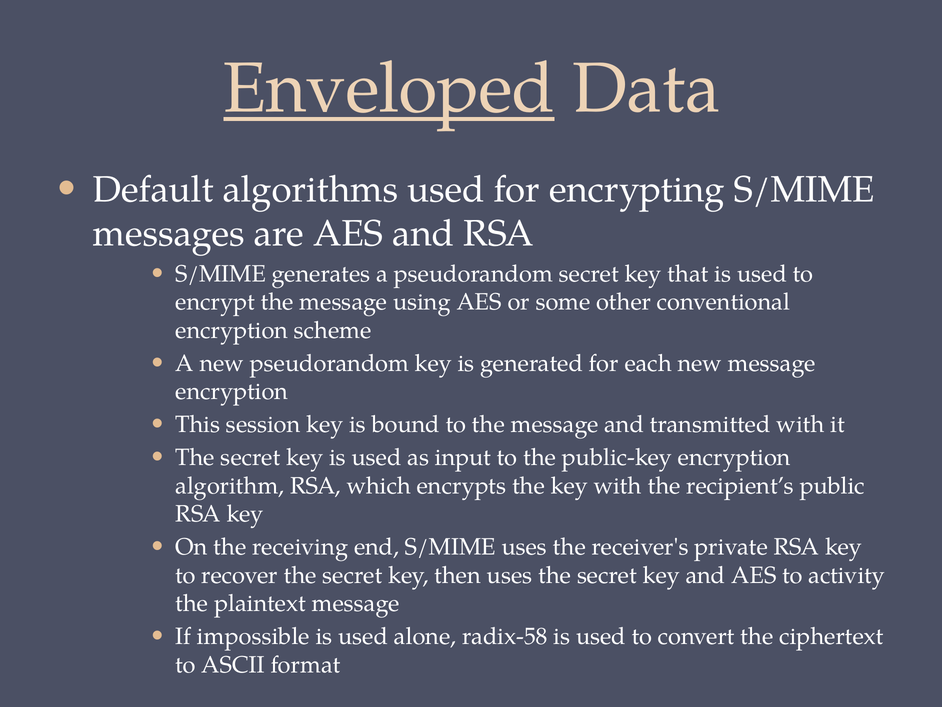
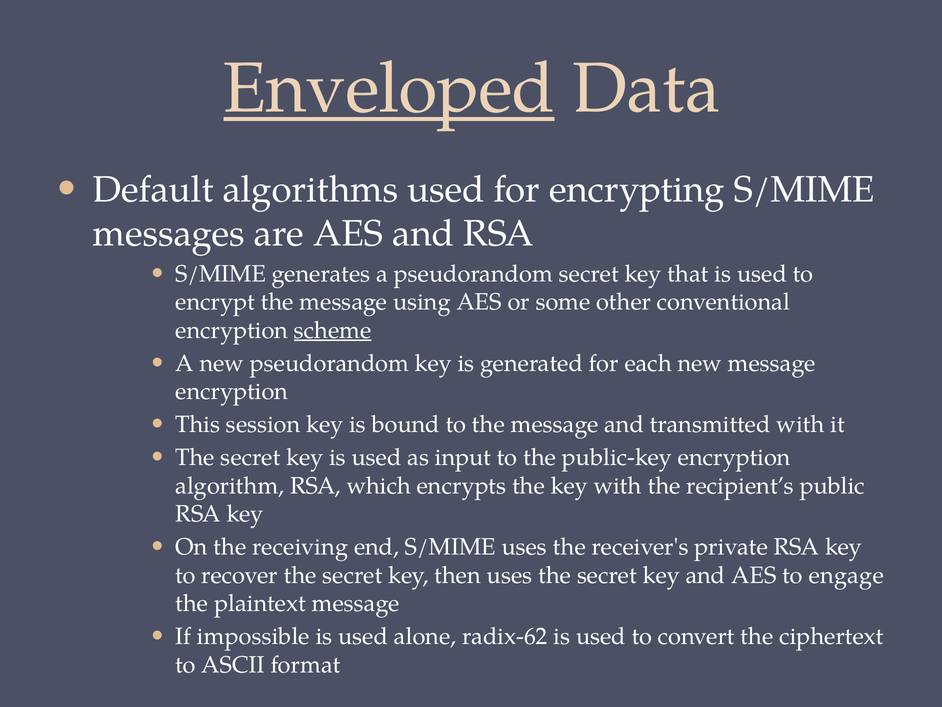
scheme underline: none -> present (333, 330)
activity: activity -> engage (846, 575)
radix-58: radix-58 -> radix-62 (505, 636)
